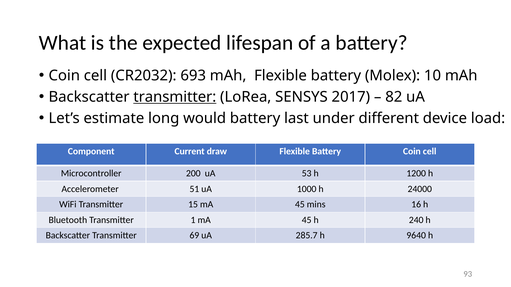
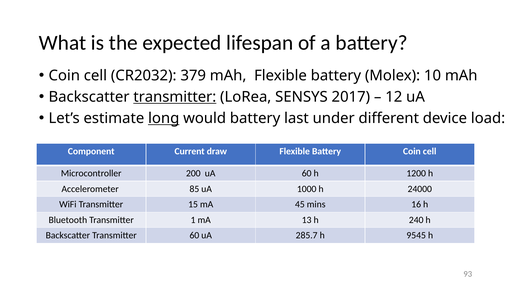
693: 693 -> 379 (193, 76)
82: 82 -> 12 (394, 97)
long underline: none -> present (164, 118)
uA 53: 53 -> 60 (307, 174)
51: 51 -> 85 (194, 189)
1 mA 45: 45 -> 13 (307, 220)
Transmitter 69: 69 -> 60 (194, 236)
9640: 9640 -> 9545 (416, 236)
